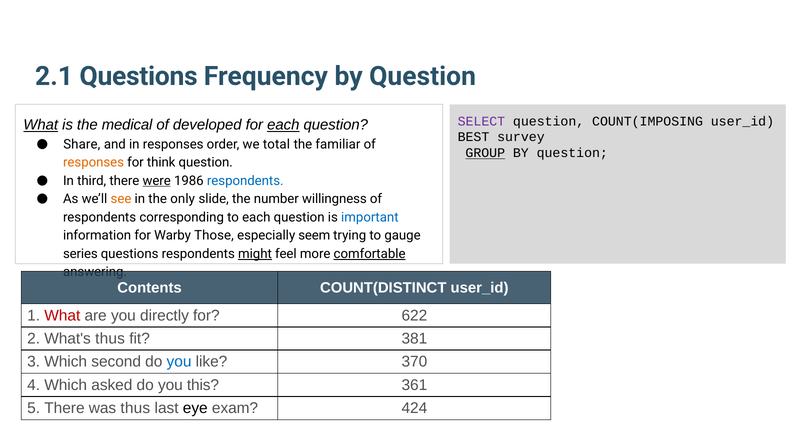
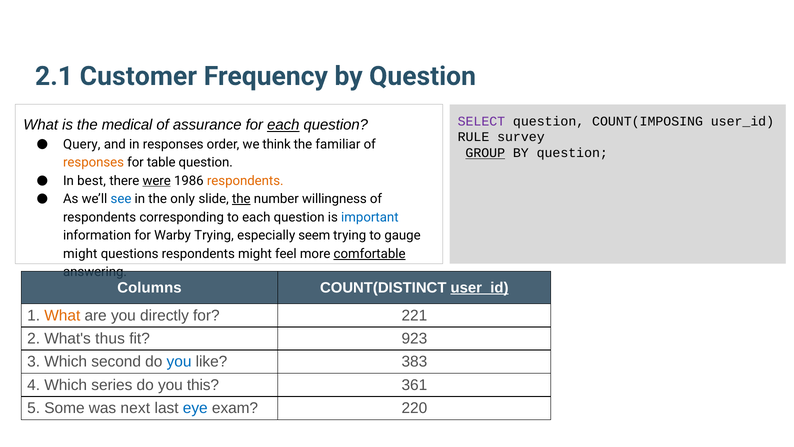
2.1 Questions: Questions -> Customer (138, 76)
What underline: present -> none (41, 125)
developed: developed -> assurance (207, 125)
BEST: BEST -> RULE (473, 137)
Share: Share -> Query (82, 144)
total: total -> think (277, 144)
think: think -> table (161, 162)
third: third -> best (92, 180)
respondents colour: blue -> orange (245, 180)
see colour: orange -> blue (121, 199)
the underline: none -> present (241, 199)
Warby Those: Those -> Trying (214, 235)
series: series -> might (80, 253)
might underline: present -> none (255, 253)
Contents: Contents -> Columns (149, 287)
user_id underline: none -> present (480, 287)
What colour: red -> orange (62, 315)
622: 622 -> 221 (414, 315)
381: 381 -> 923 (414, 338)
370: 370 -> 383 (414, 362)
asked: asked -> series (112, 385)
5 There: There -> Some (64, 408)
was thus: thus -> next (135, 408)
eye colour: black -> blue (195, 408)
424: 424 -> 220 (414, 408)
